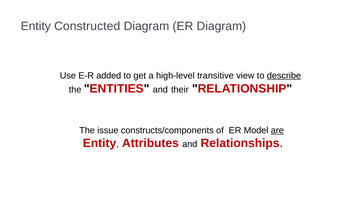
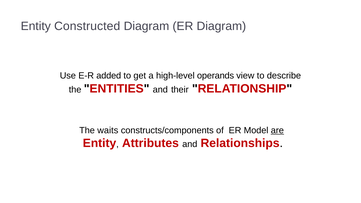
transitive: transitive -> operands (216, 76)
describe underline: present -> none (284, 76)
issue: issue -> waits (108, 130)
